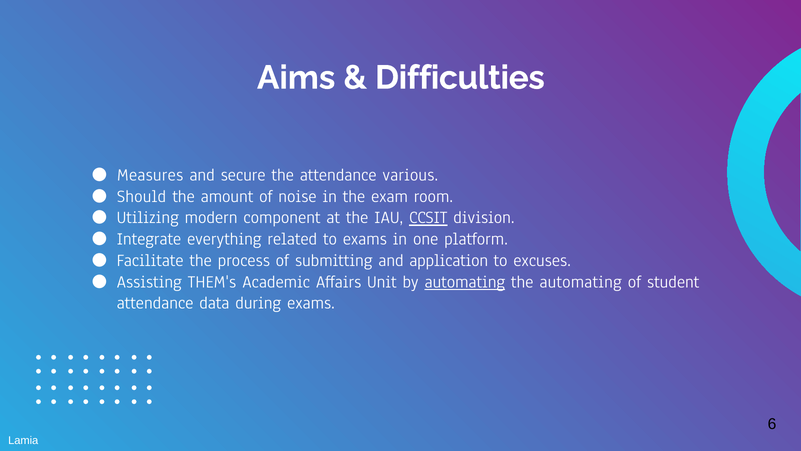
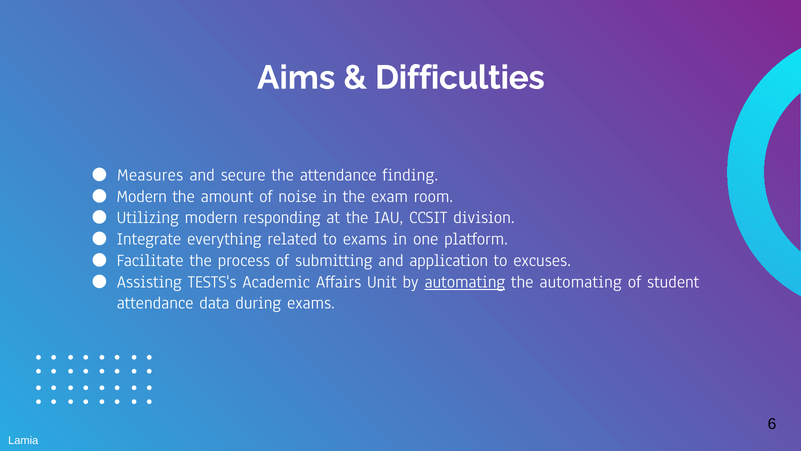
various: various -> finding (410, 175)
Should: Should -> Modern (142, 196)
component: component -> responding (282, 217)
CCSIT underline: present -> none (428, 217)
THEM's: THEM's -> TESTS's (212, 281)
